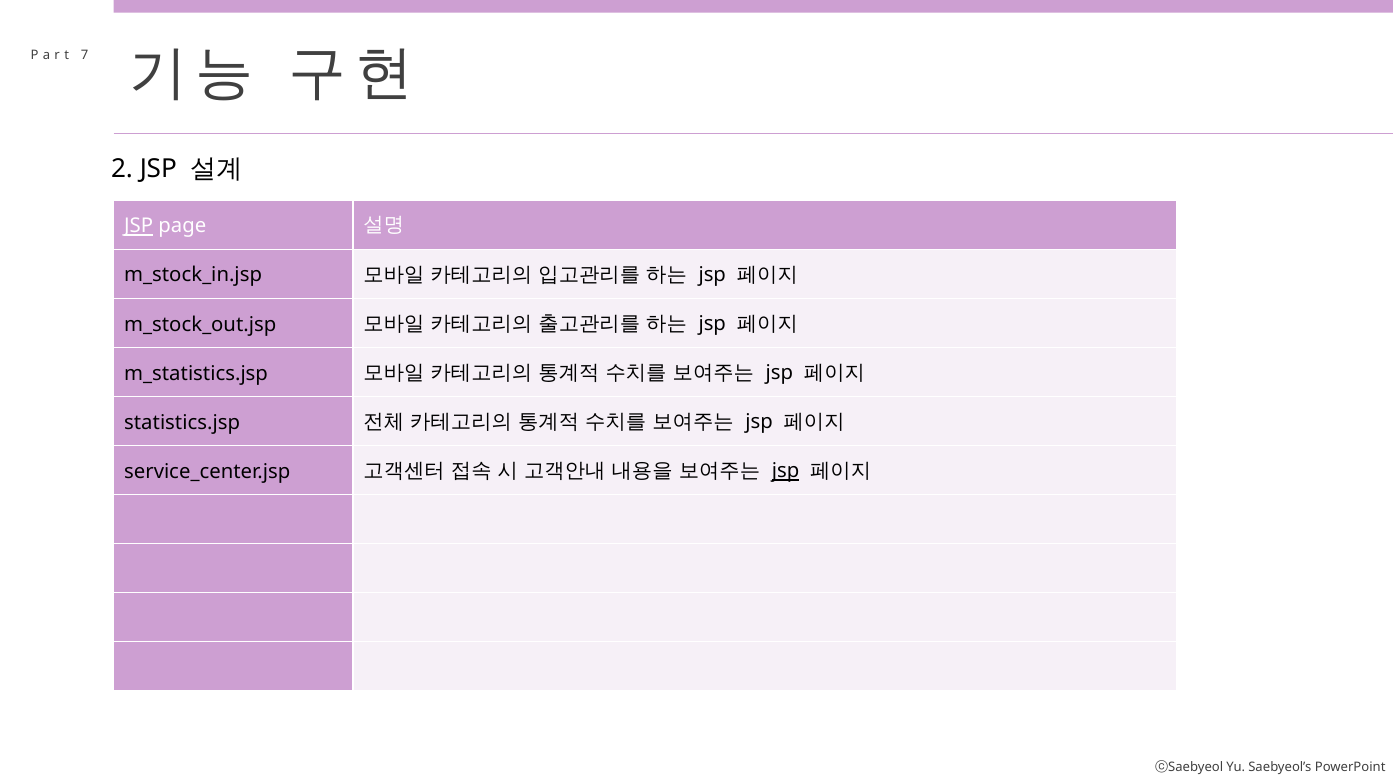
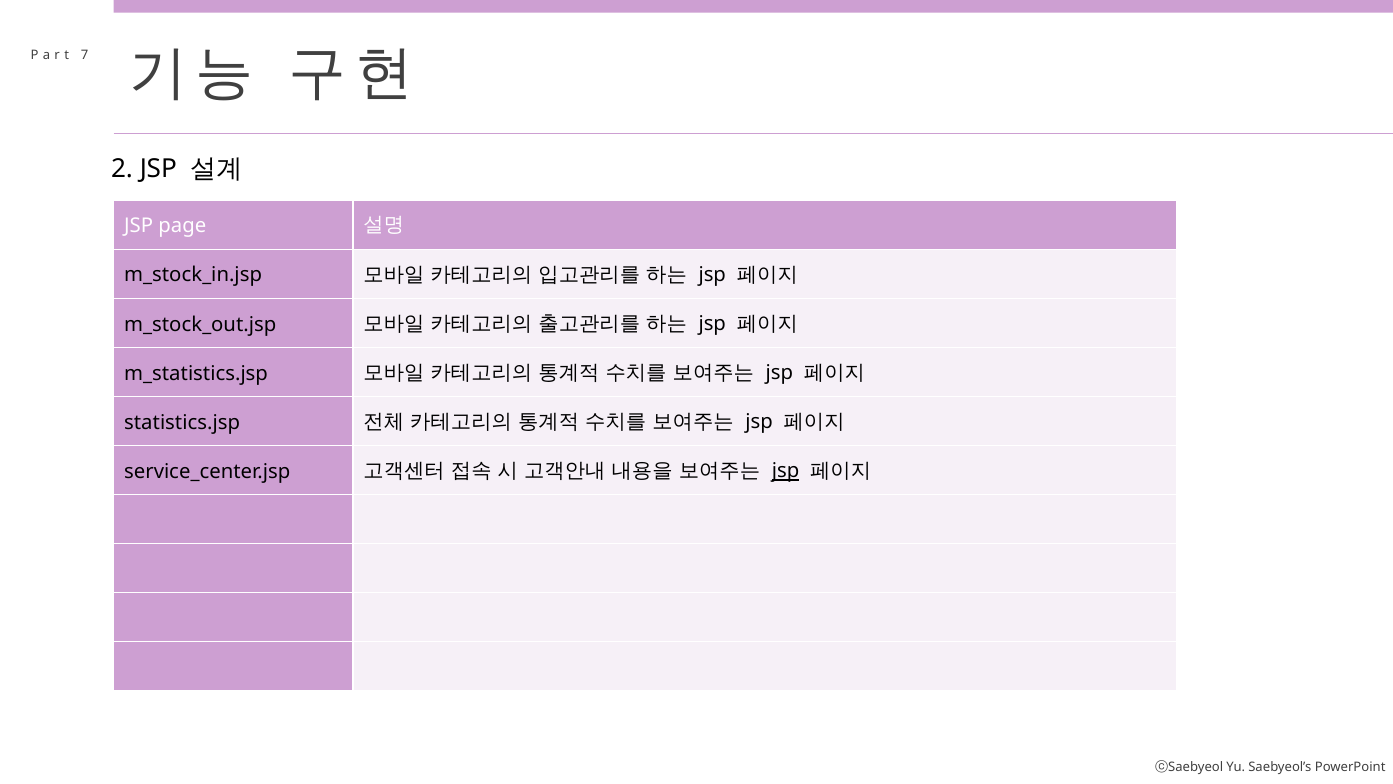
JSP underline: present -> none (139, 226)
